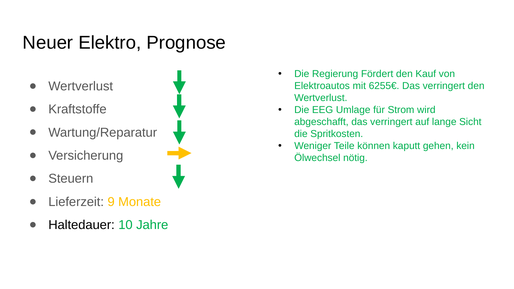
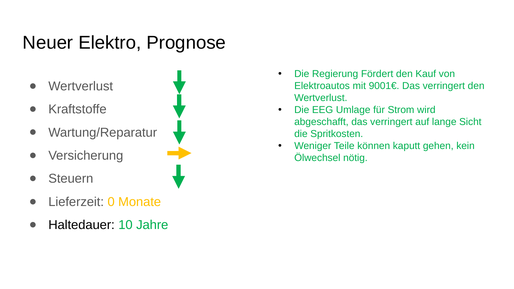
6255€: 6255€ -> 9001€ (384, 86)
9: 9 -> 0 (111, 202)
